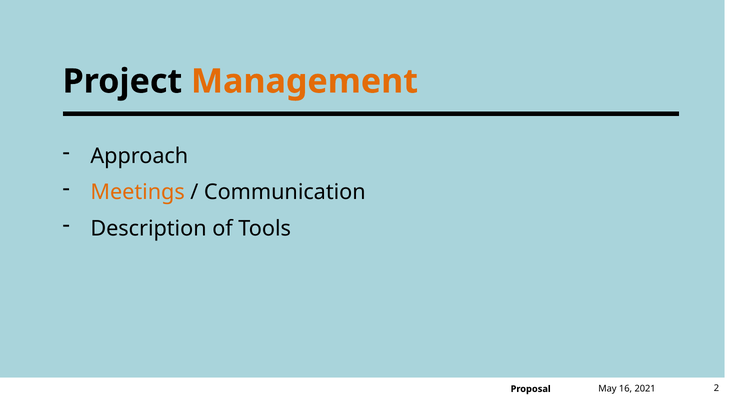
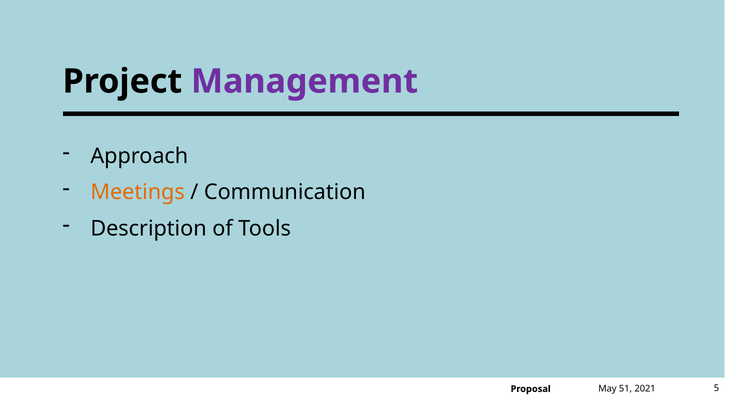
Management colour: orange -> purple (305, 81)
16: 16 -> 51 (626, 389)
2: 2 -> 5 (716, 388)
